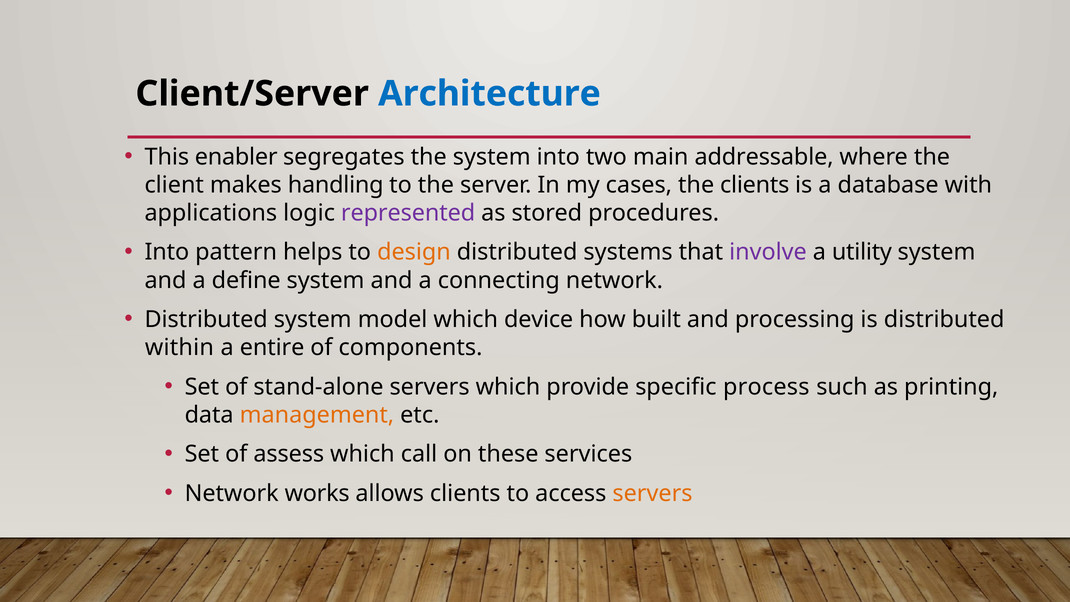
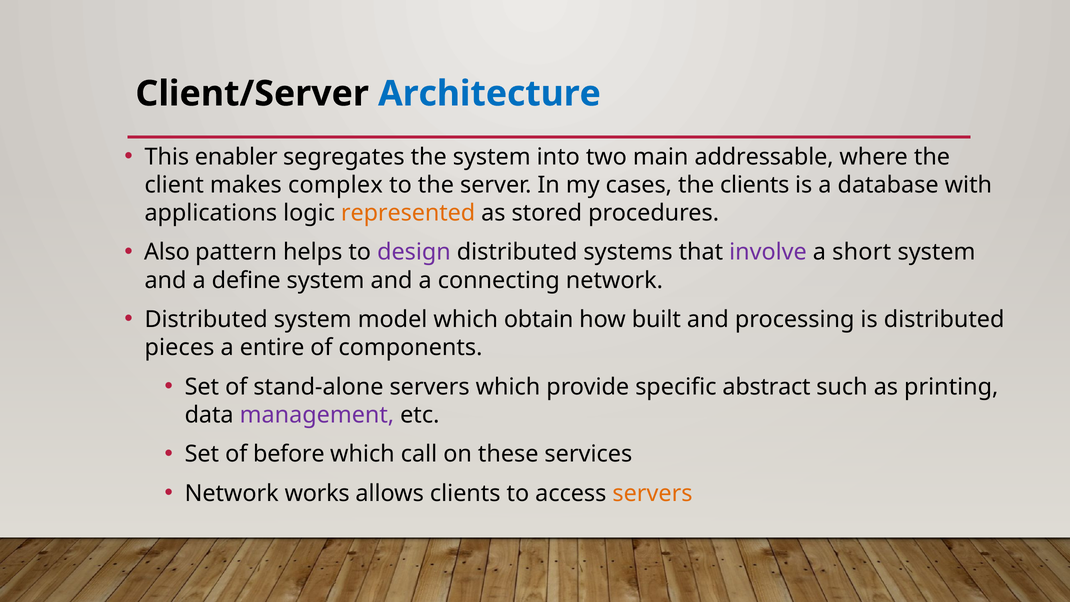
handling: handling -> complex (335, 185)
represented colour: purple -> orange (408, 213)
Into: Into -> Also (167, 252)
design colour: orange -> purple (414, 252)
utility: utility -> short (862, 252)
device: device -> obtain (539, 319)
within: within -> pieces (179, 348)
process: process -> abstract (767, 387)
management colour: orange -> purple (317, 415)
assess: assess -> before (289, 454)
